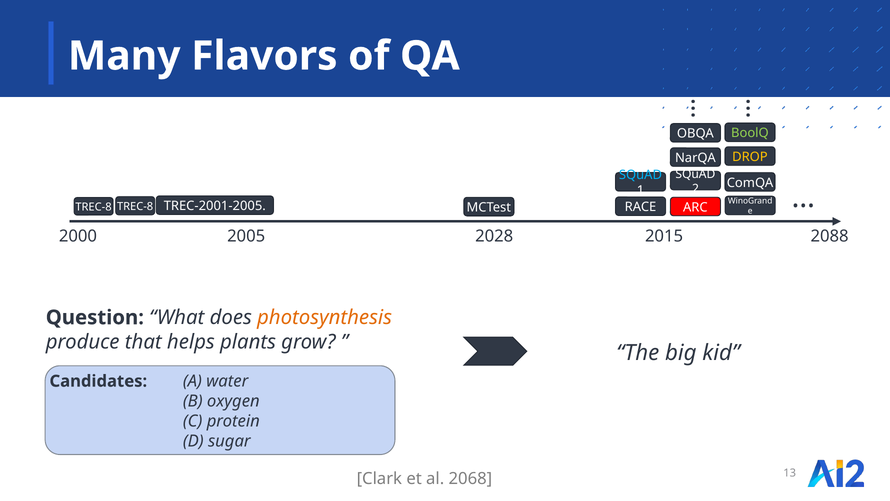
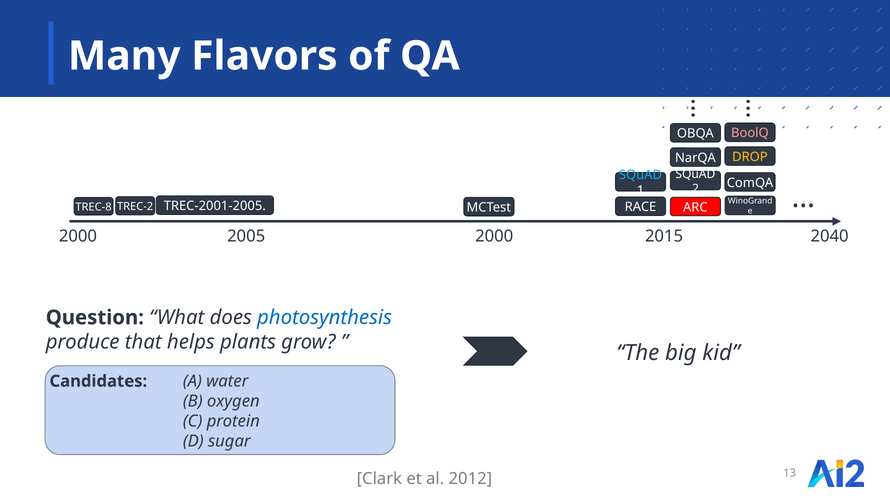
BoolQ colour: light green -> pink (750, 133)
TREC-8 TREC-8: TREC-8 -> TREC-2 (135, 206)
2005 2028: 2028 -> 2000 (494, 236)
2088: 2088 -> 2040 (830, 236)
photosynthesis colour: orange -> blue (325, 317)
2068: 2068 -> 2012 (470, 478)
